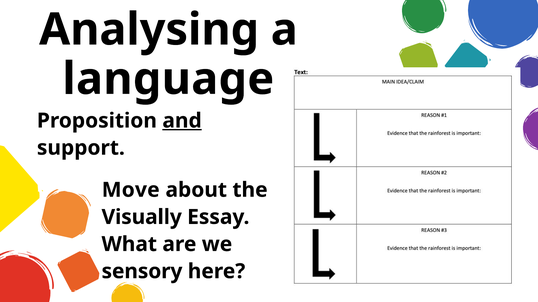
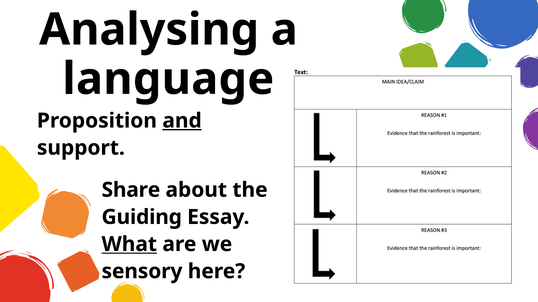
Move: Move -> Share (131, 190)
Visually: Visually -> Guiding (142, 217)
What underline: none -> present (129, 245)
